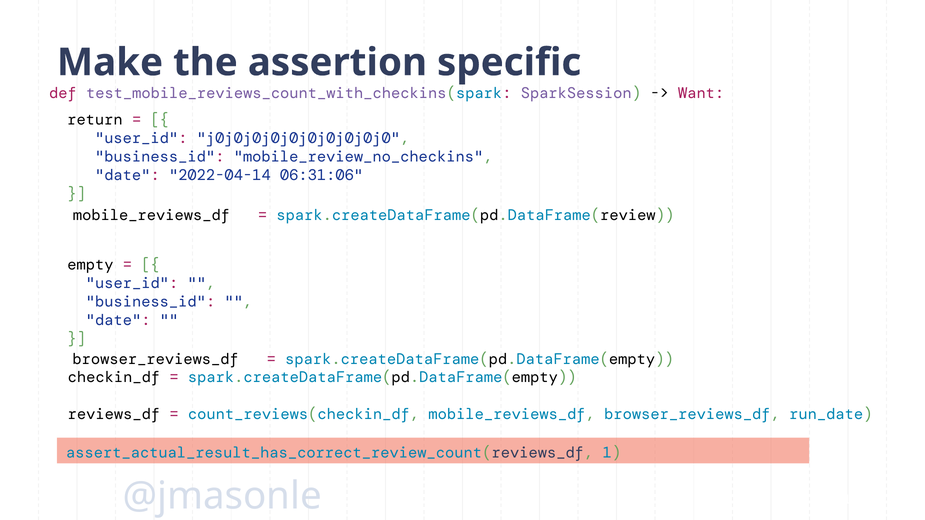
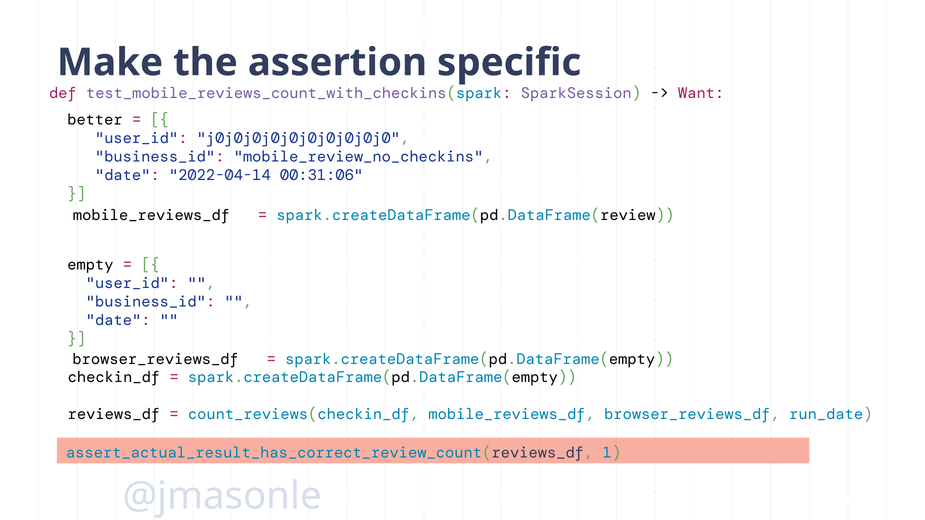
return: return -> better (95, 120)
06:31:06: 06:31:06 -> 00:31:06 (322, 175)
